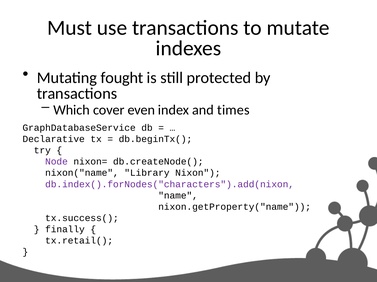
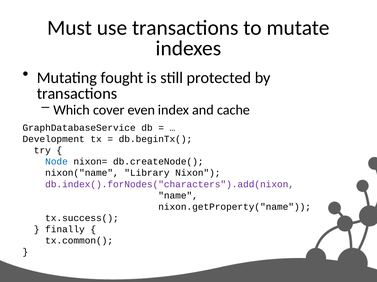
times: times -> cache (233, 110)
Declarative: Declarative -> Development (54, 139)
Node colour: purple -> blue (56, 162)
tx.retail(: tx.retail( -> tx.common( (79, 241)
